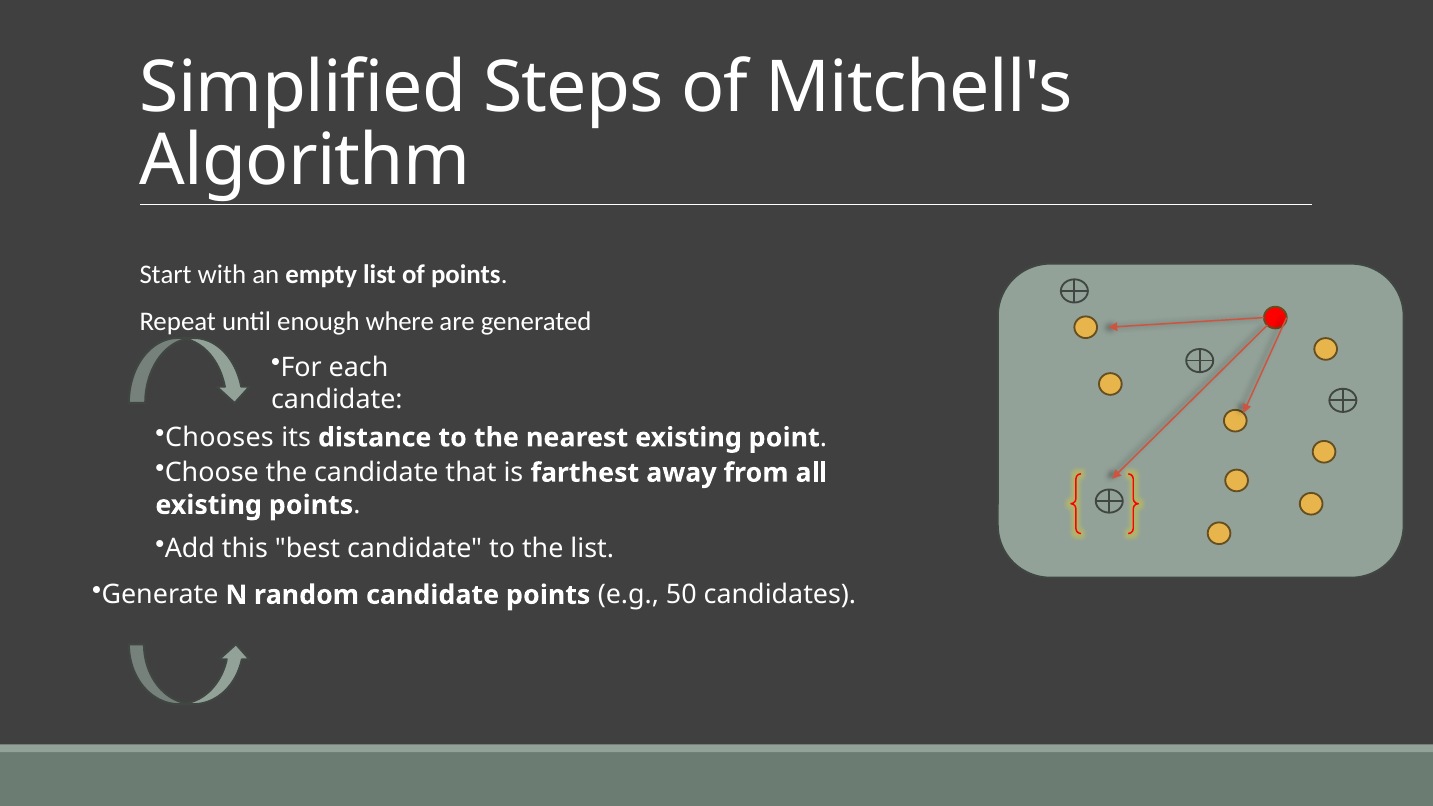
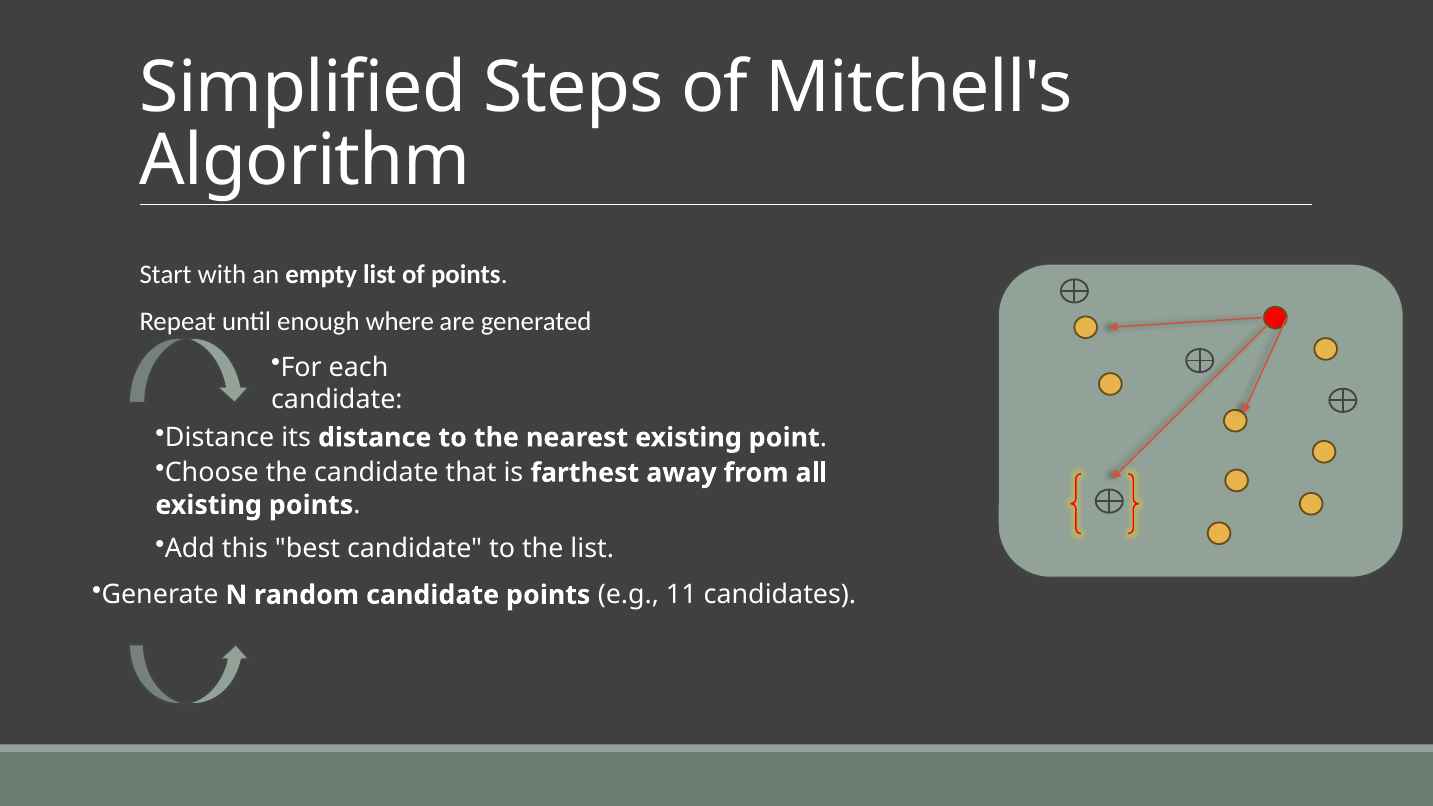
Chooses: Chooses -> Distance (220, 438)
50: 50 -> 11 (681, 595)
